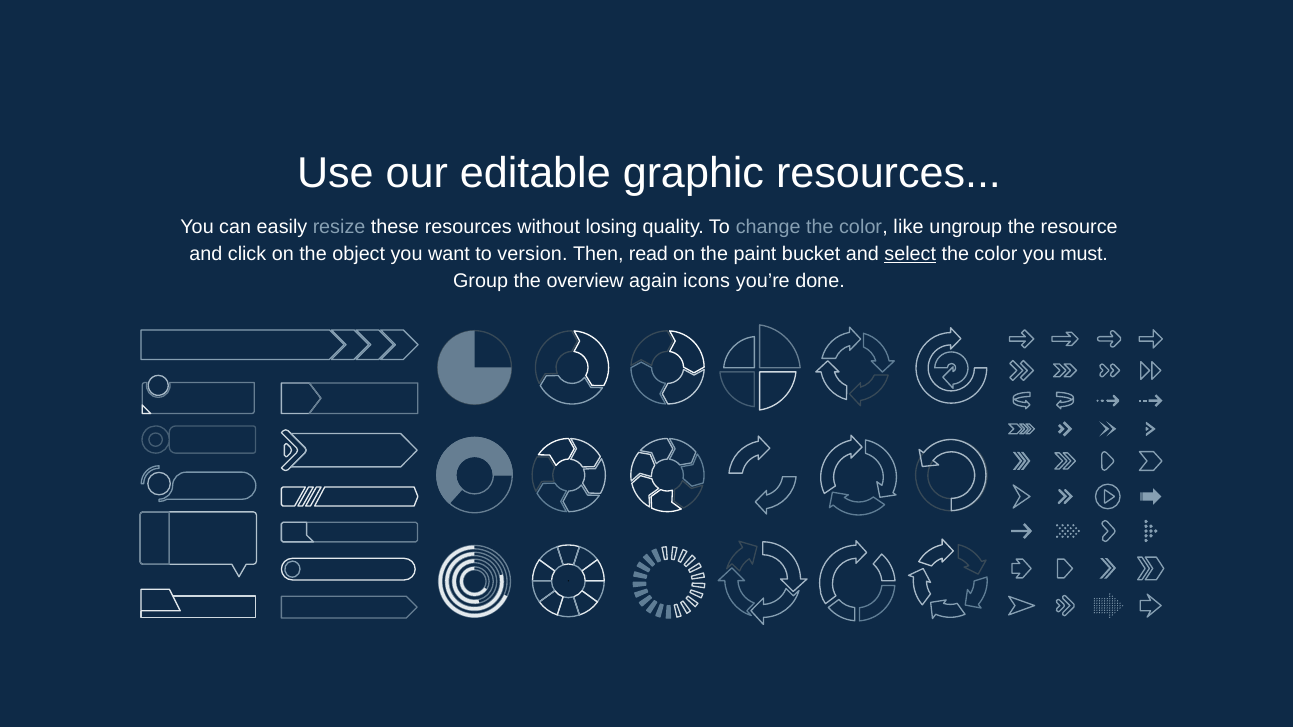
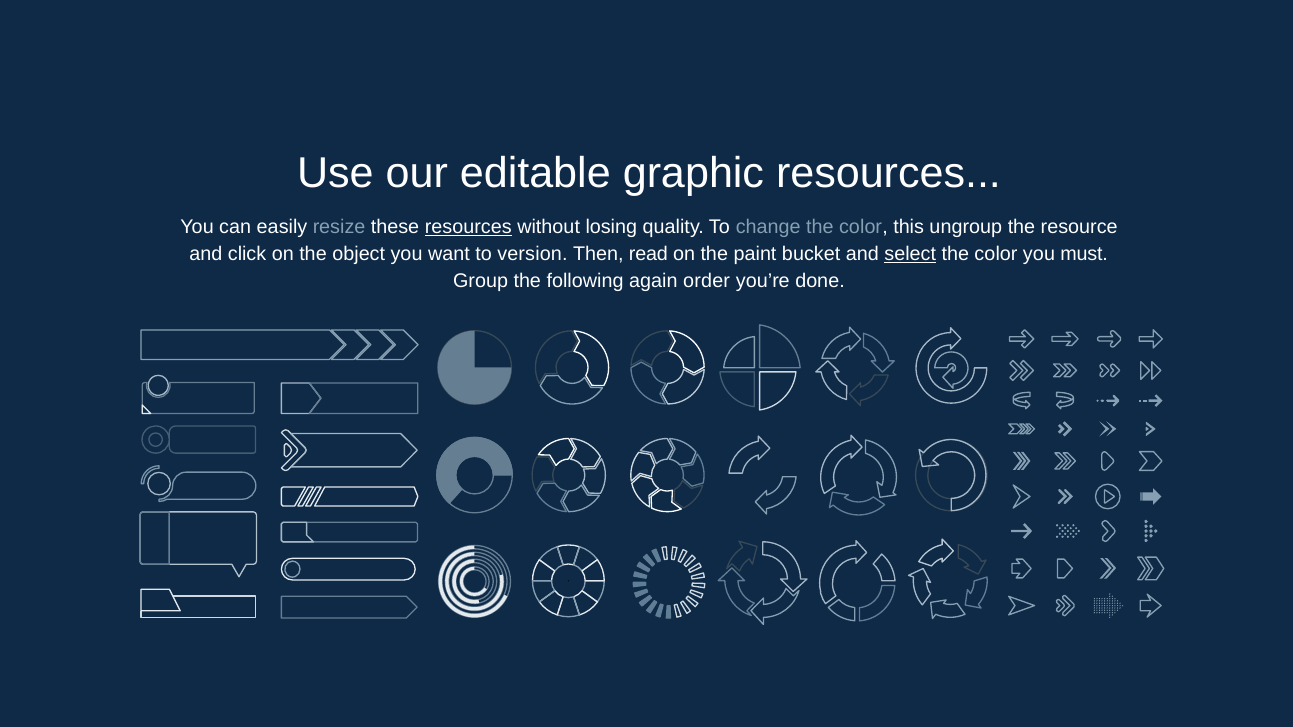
resources underline: none -> present (468, 227)
like: like -> this (909, 227)
overview: overview -> following (585, 281)
icons: icons -> order (707, 281)
